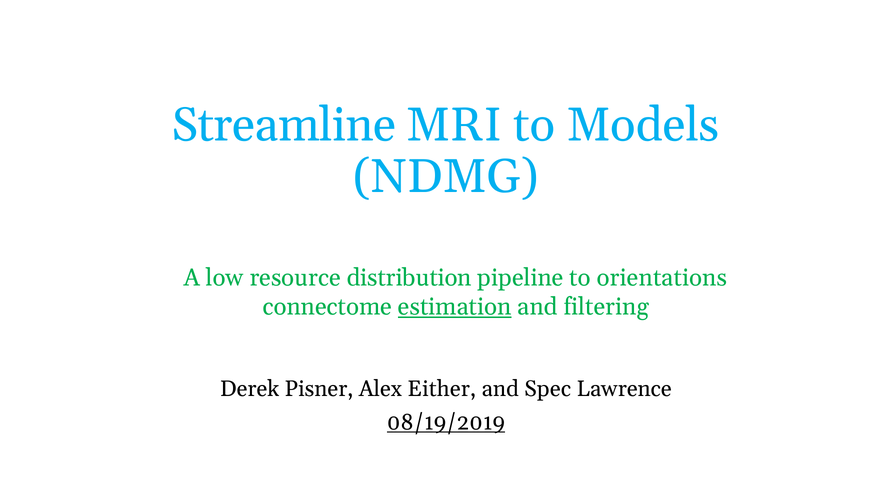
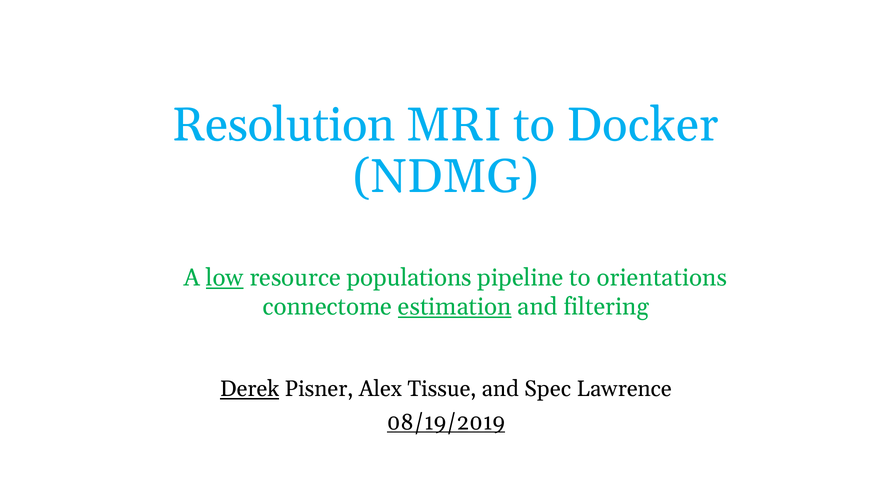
Streamline: Streamline -> Resolution (284, 125)
Models: Models -> Docker (643, 125)
low underline: none -> present (225, 278)
distribution: distribution -> populations (409, 278)
Derek underline: none -> present (250, 389)
Either: Either -> Tissue (442, 389)
